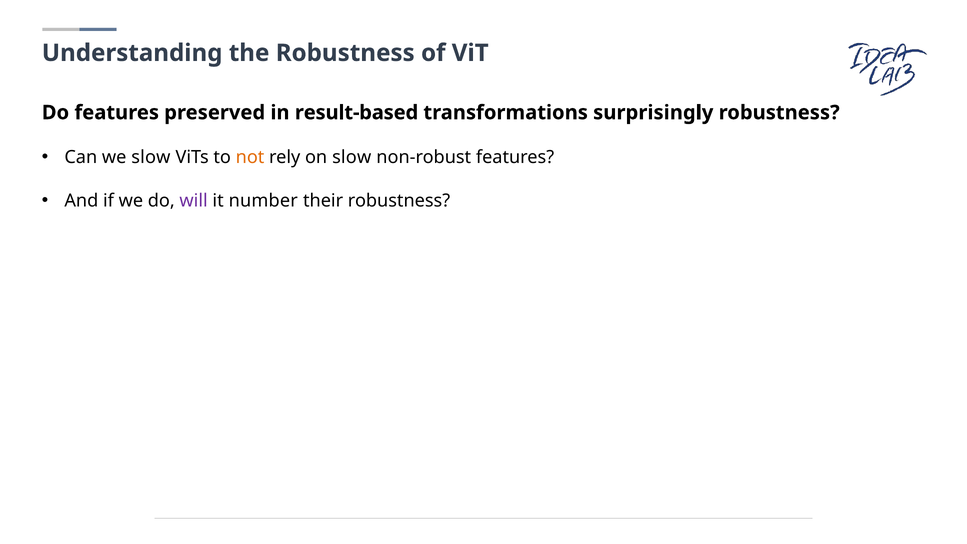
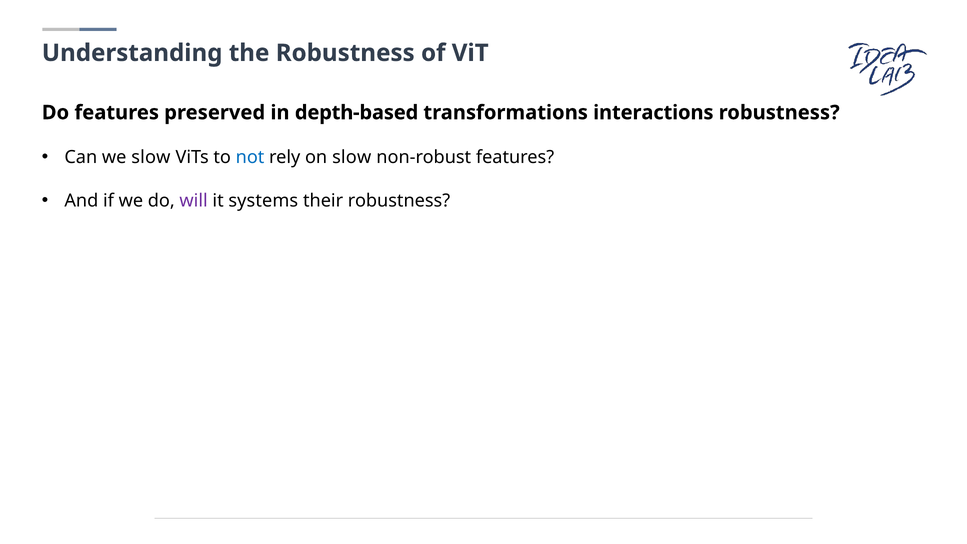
result-based: result-based -> depth-based (357, 113)
surprisingly: surprisingly -> interactions (653, 113)
not colour: orange -> blue (250, 157)
number: number -> systems (263, 201)
